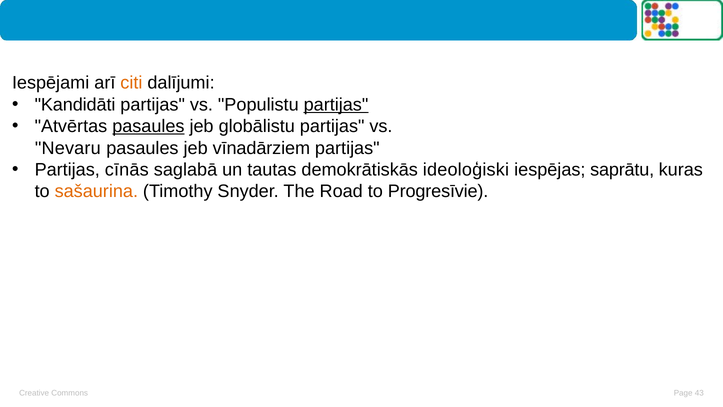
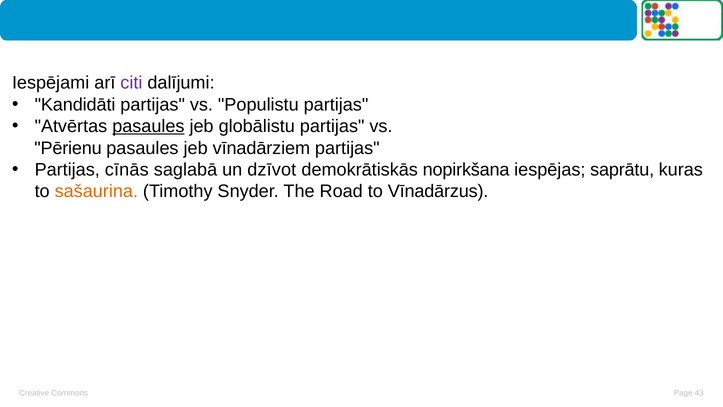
citi colour: orange -> purple (131, 83)
partijas underline: present -> none (336, 105)
Nevaru: Nevaru -> Pērienu (68, 148)
tautas: tautas -> dzīvot (272, 170)
ideoloģiski: ideoloģiski -> nopirkšana (466, 170)
Progresīvie: Progresīvie -> Vīnadārzus (438, 191)
